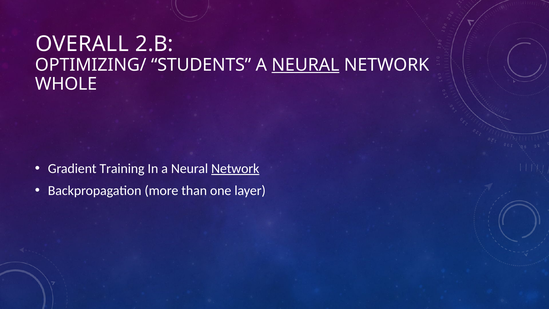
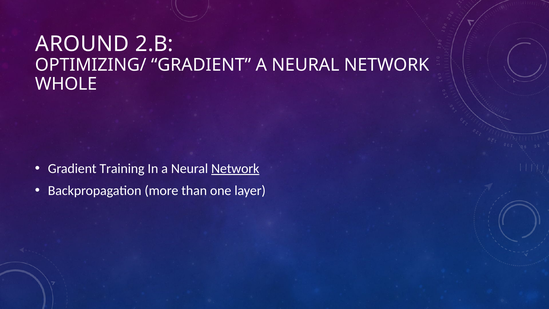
OVERALL: OVERALL -> AROUND (82, 44)
OPTIMIZING/ STUDENTS: STUDENTS -> GRADIENT (201, 65)
NEURAL underline: present -> none (305, 65)
